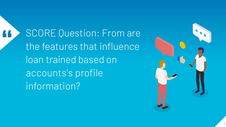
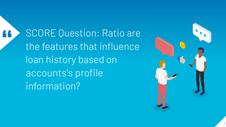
From: From -> Ratio (113, 33)
trained: trained -> history (61, 60)
